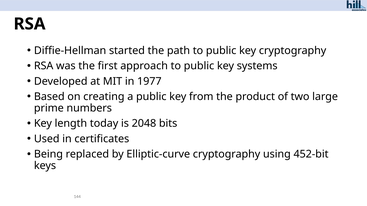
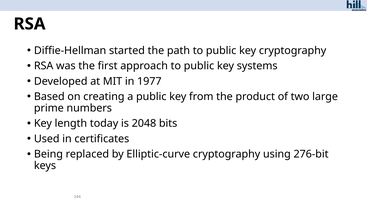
452-bit: 452-bit -> 276-bit (311, 154)
